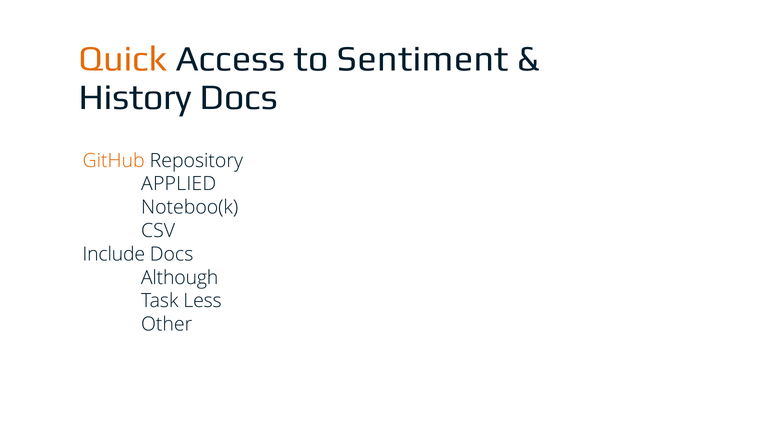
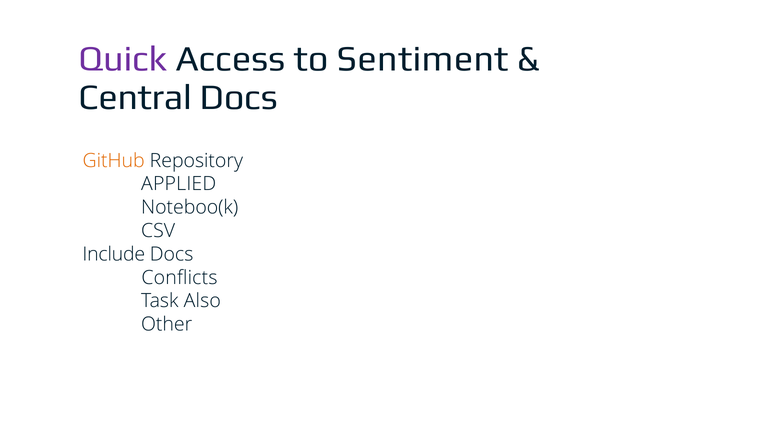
Quick colour: orange -> purple (123, 59)
History: History -> Central (135, 97)
Although: Although -> Conflicts (179, 277)
Less: Less -> Also (202, 301)
